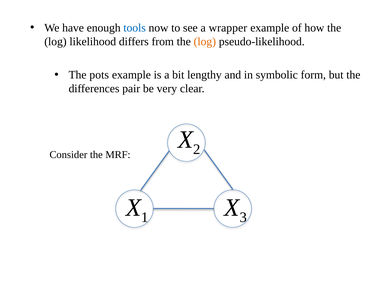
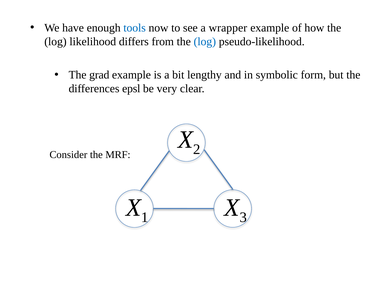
log colour: orange -> blue (205, 42)
pots: pots -> grad (99, 75)
pair: pair -> epsl (131, 89)
